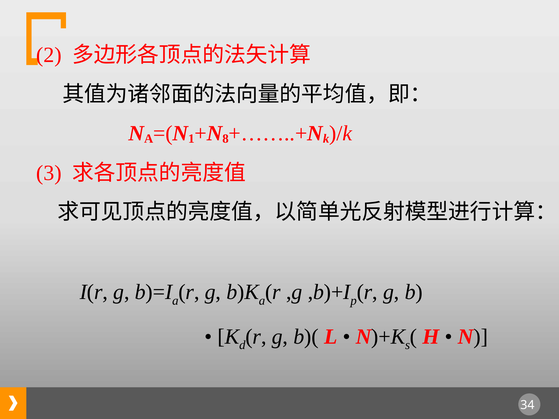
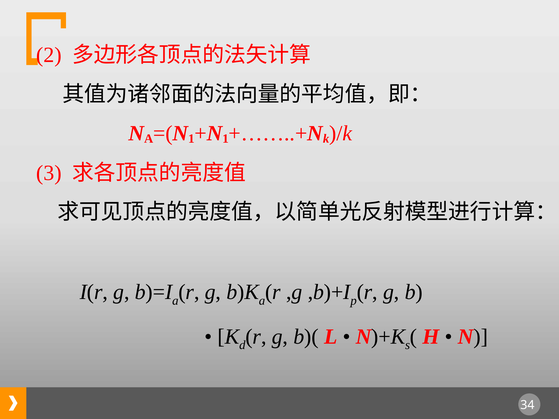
8: 8 -> 1 (225, 139)
